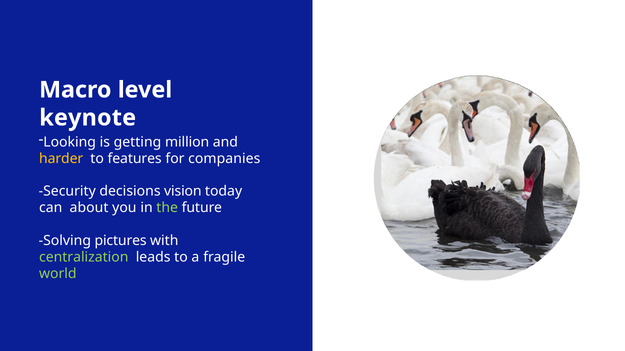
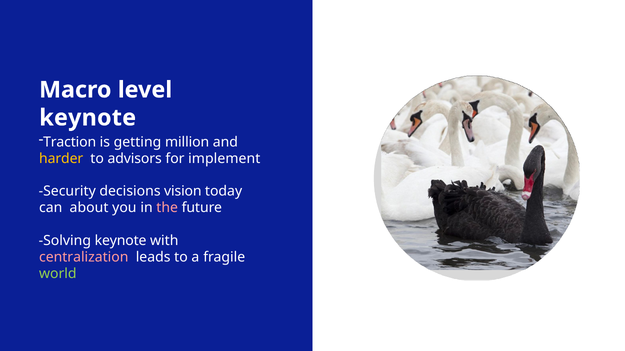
Looking: Looking -> Traction (70, 142)
features: features -> advisors (135, 159)
companies: companies -> implement (224, 159)
the colour: light green -> pink (167, 208)
Solving pictures: pictures -> keynote (121, 241)
centralization colour: light green -> pink (84, 257)
